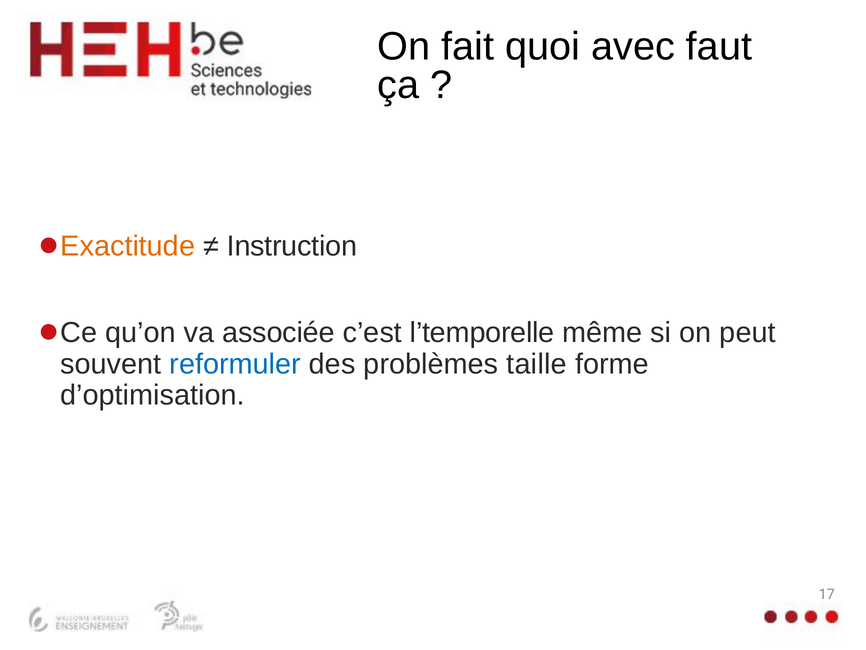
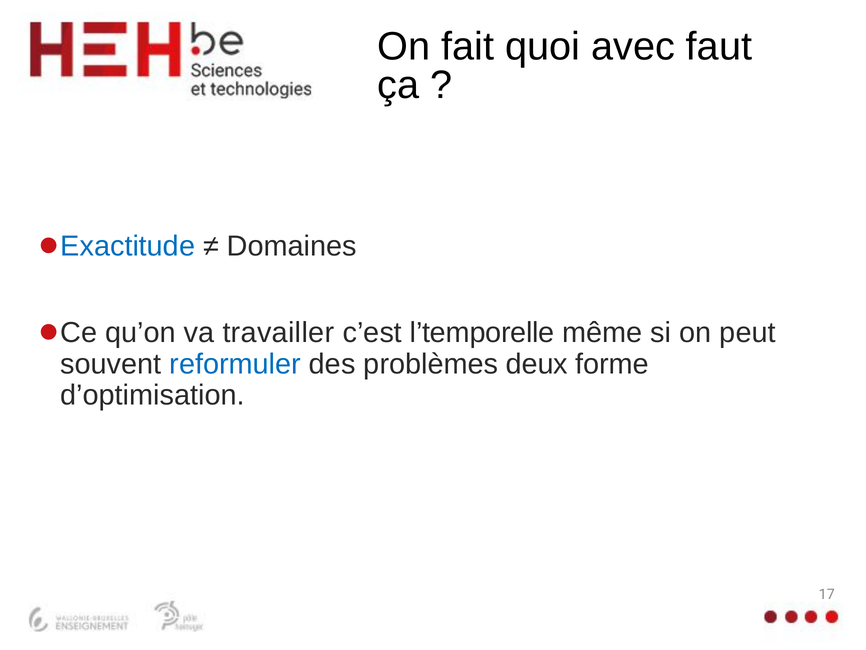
Exactitude colour: orange -> blue (128, 246)
Instruction: Instruction -> Domaines (292, 246)
associée: associée -> travailler (278, 333)
taille: taille -> deux (537, 364)
